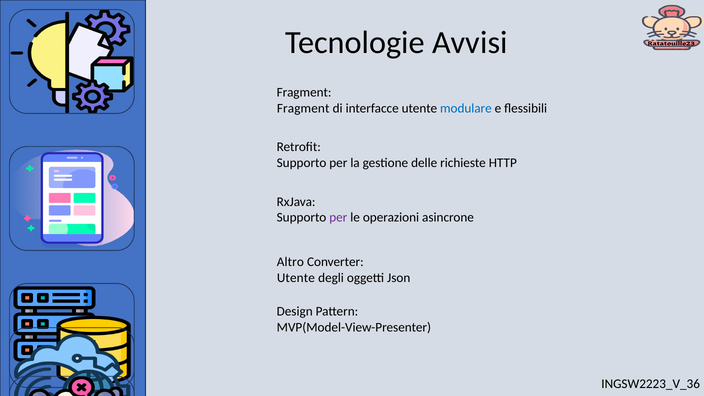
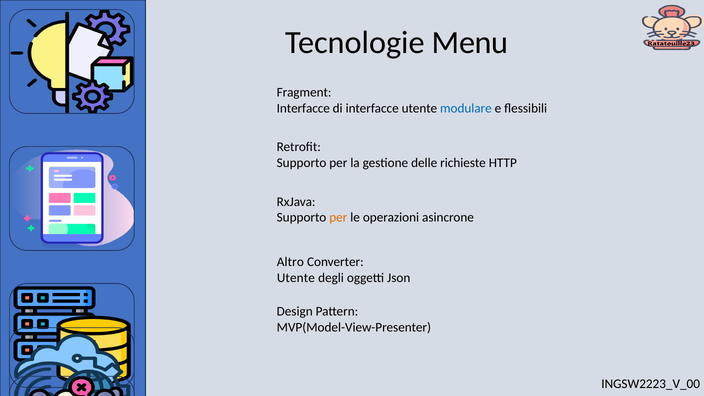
Avvisi: Avvisi -> Menu (470, 43)
Fragment: Fragment -> Interfacce (303, 108)
per colour: purple -> orange (338, 218)
INGSW2223_V_36: INGSW2223_V_36 -> INGSW2223_V_00 (651, 384)
